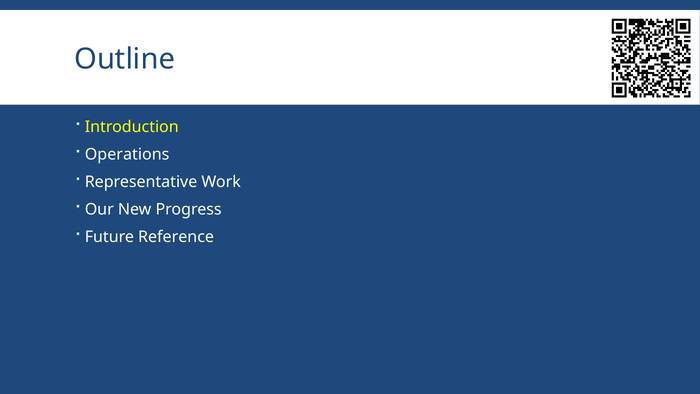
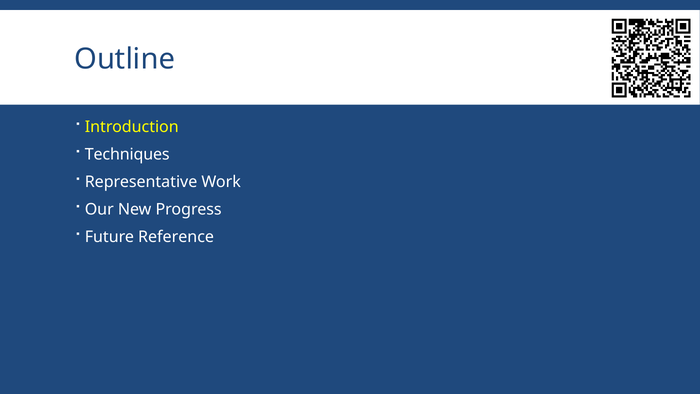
Operations: Operations -> Techniques (127, 154)
